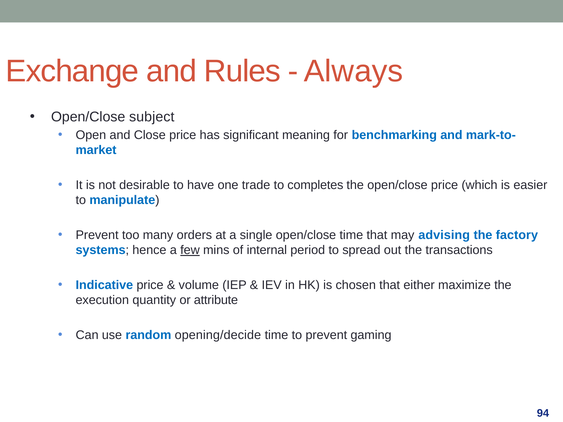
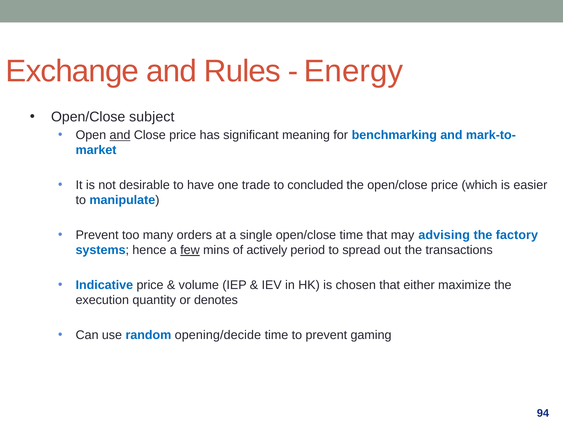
Always: Always -> Energy (353, 71)
and underline: none -> present (120, 135)
completes: completes -> concluded (315, 185)
internal: internal -> actively (267, 250)
attribute: attribute -> denotes (216, 300)
